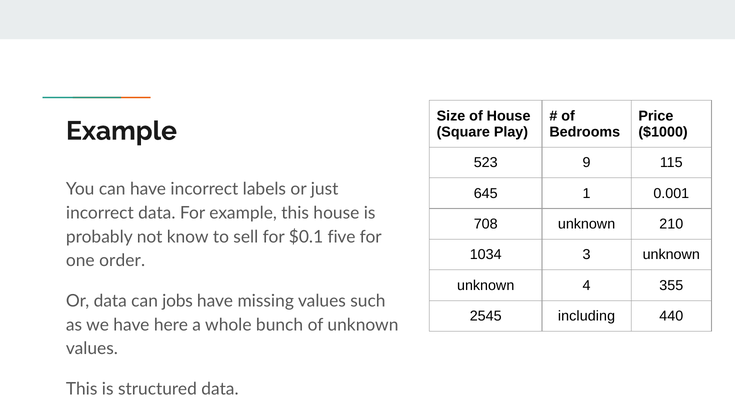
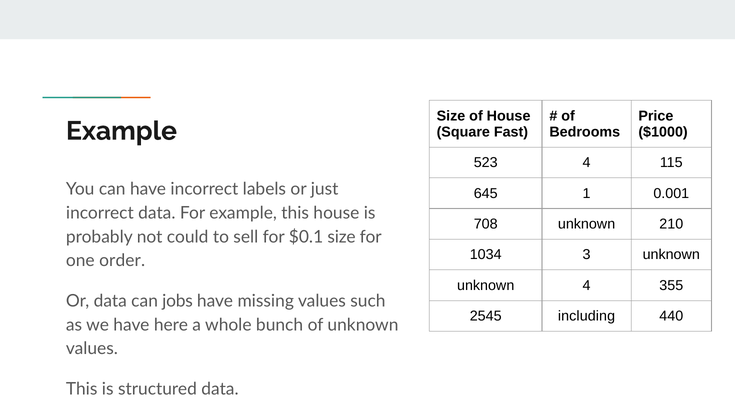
Play: Play -> Fast (511, 132)
523 9: 9 -> 4 (587, 163)
know: know -> could (188, 237)
$0.1 five: five -> size (342, 237)
